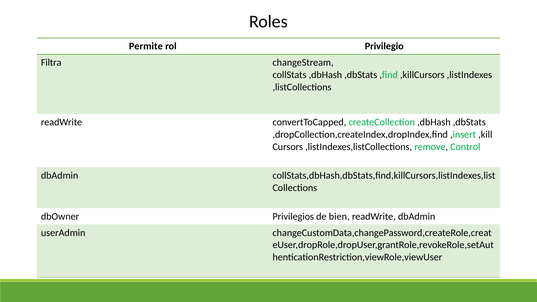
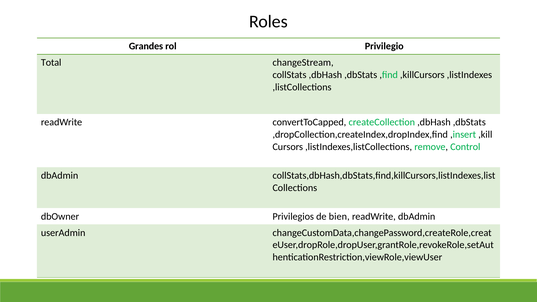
Permite: Permite -> Grandes (146, 46)
Filtra: Filtra -> Total (51, 63)
